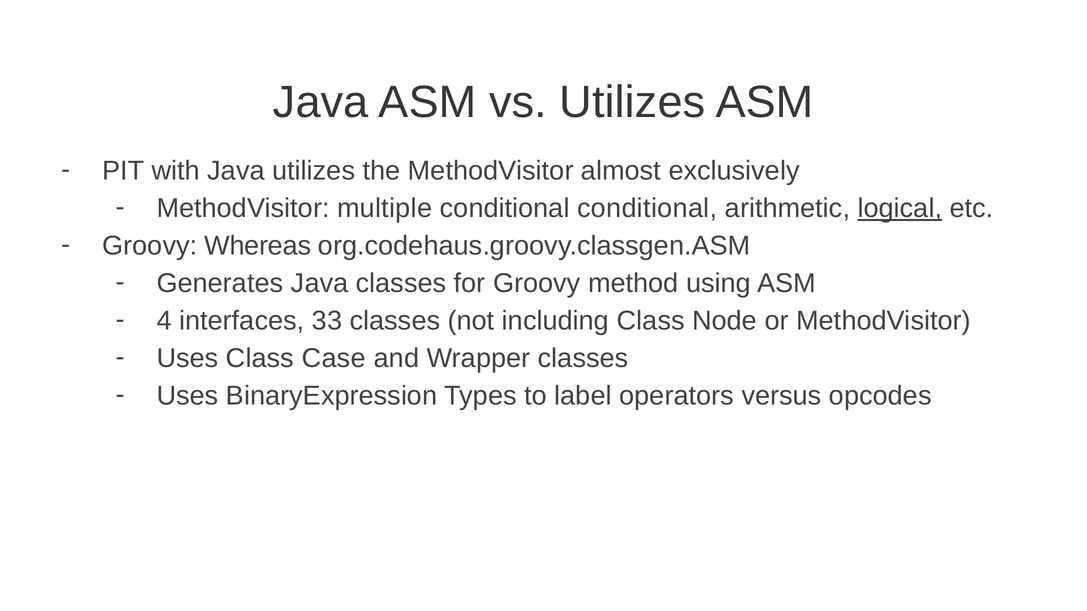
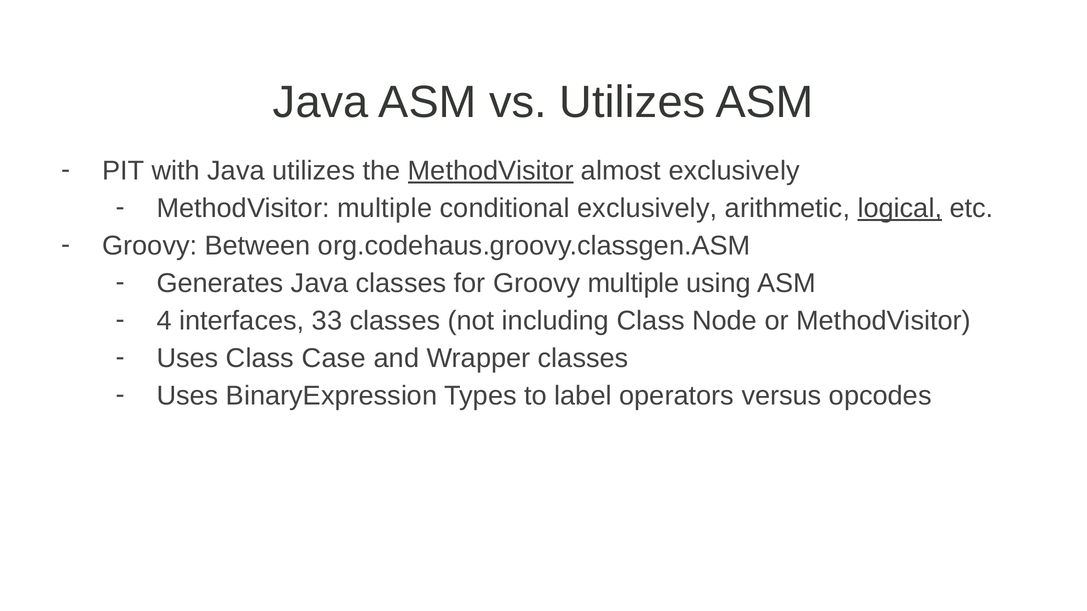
MethodVisitor underline: none -> present (491, 171)
conditional conditional: conditional -> exclusively (647, 208)
Whereas: Whereas -> Between (258, 246)
Groovy method: method -> multiple (633, 283)
